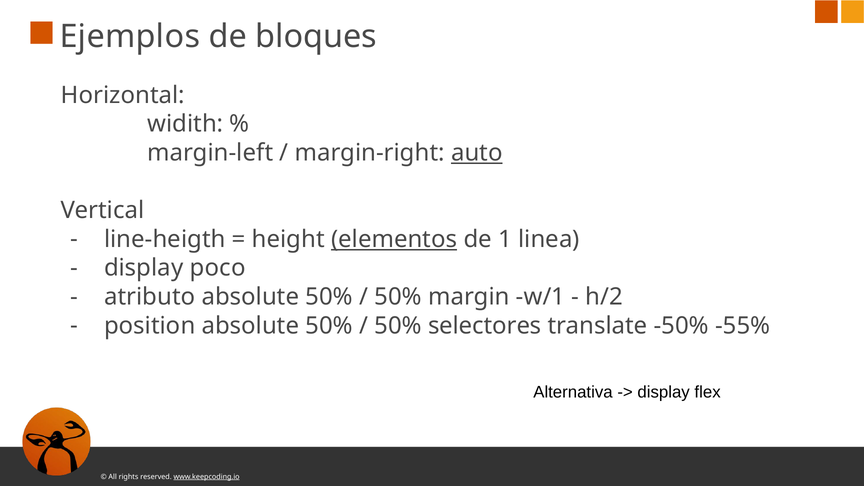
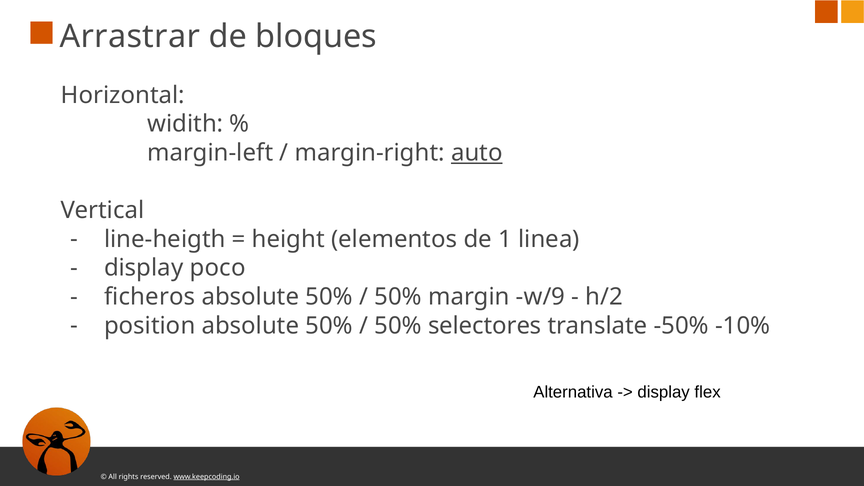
Ejemplos: Ejemplos -> Arrastrar (130, 37)
elementos underline: present -> none (394, 239)
atributo: atributo -> ficheros (150, 297)
w/1: w/1 -> w/9 (541, 297)
-55%: -55% -> -10% (743, 326)
